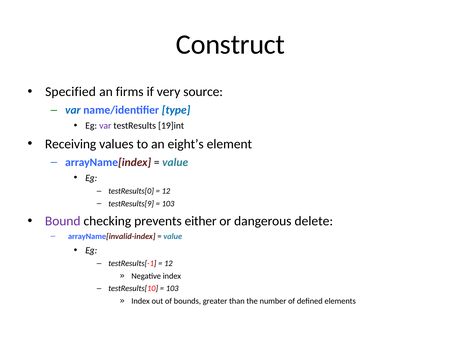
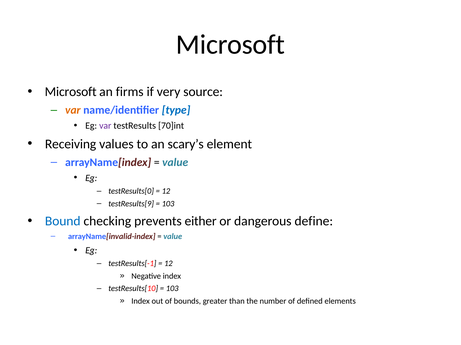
Construct: Construct -> Microsoft (231, 45)
Specified: Specified -> Microsoft (71, 92)
var colour: blue -> orange (73, 110)
19]int: 19]int -> 70]int (171, 126)
eight’s: eight’s -> scary’s (186, 144)
Bound colour: purple -> blue (63, 222)
delete: delete -> define (314, 222)
